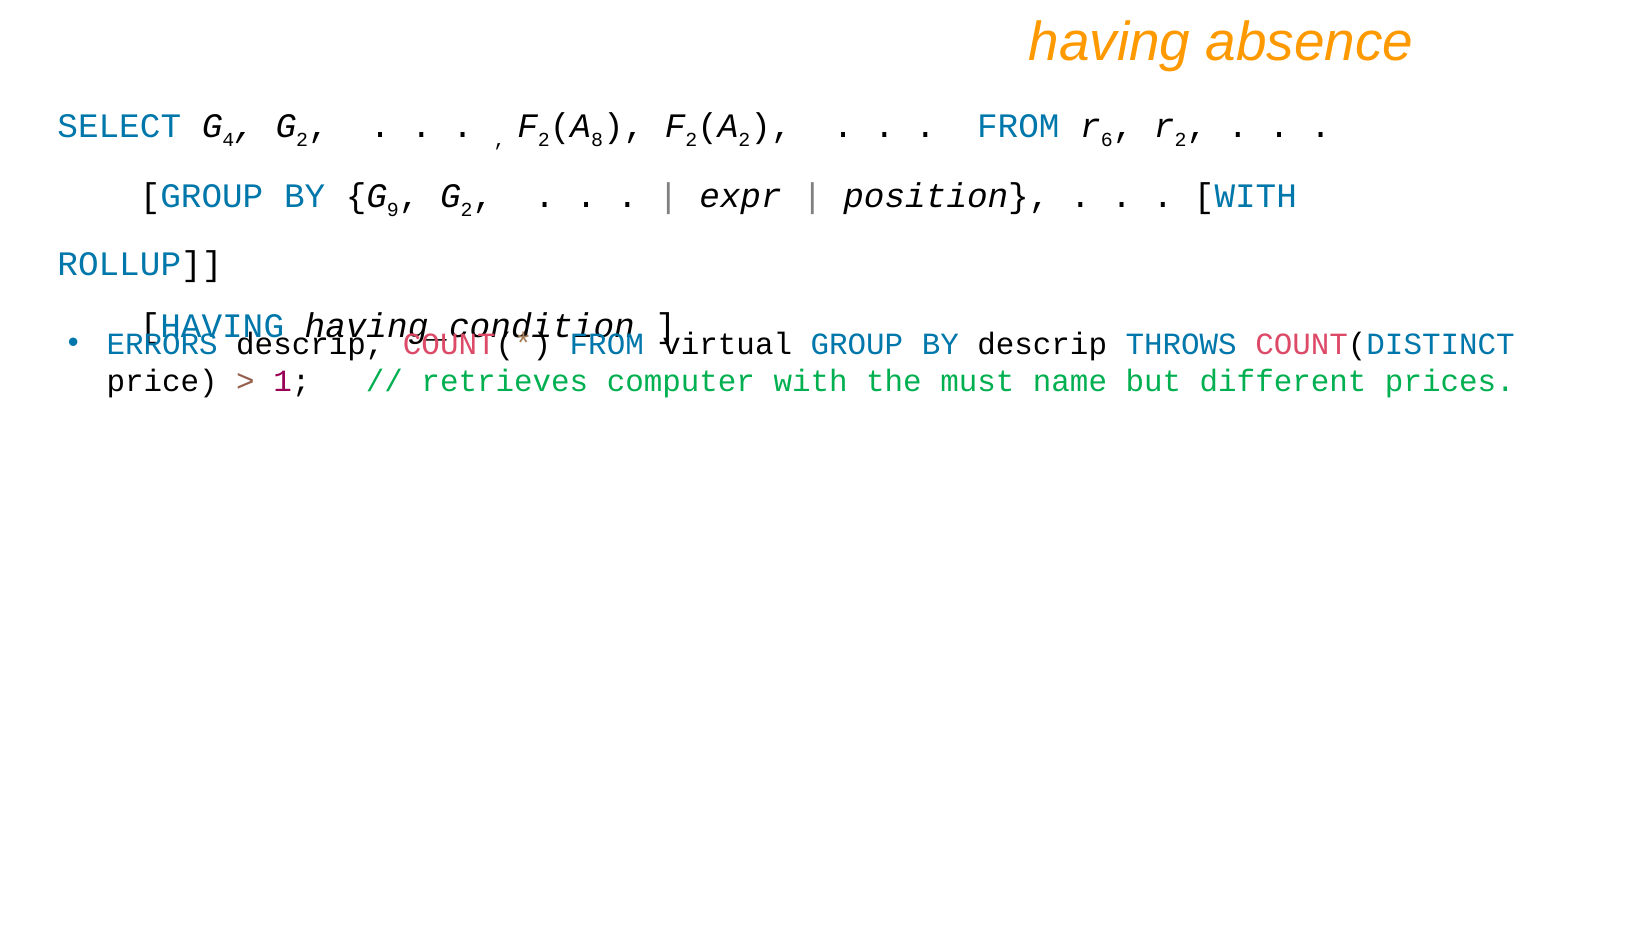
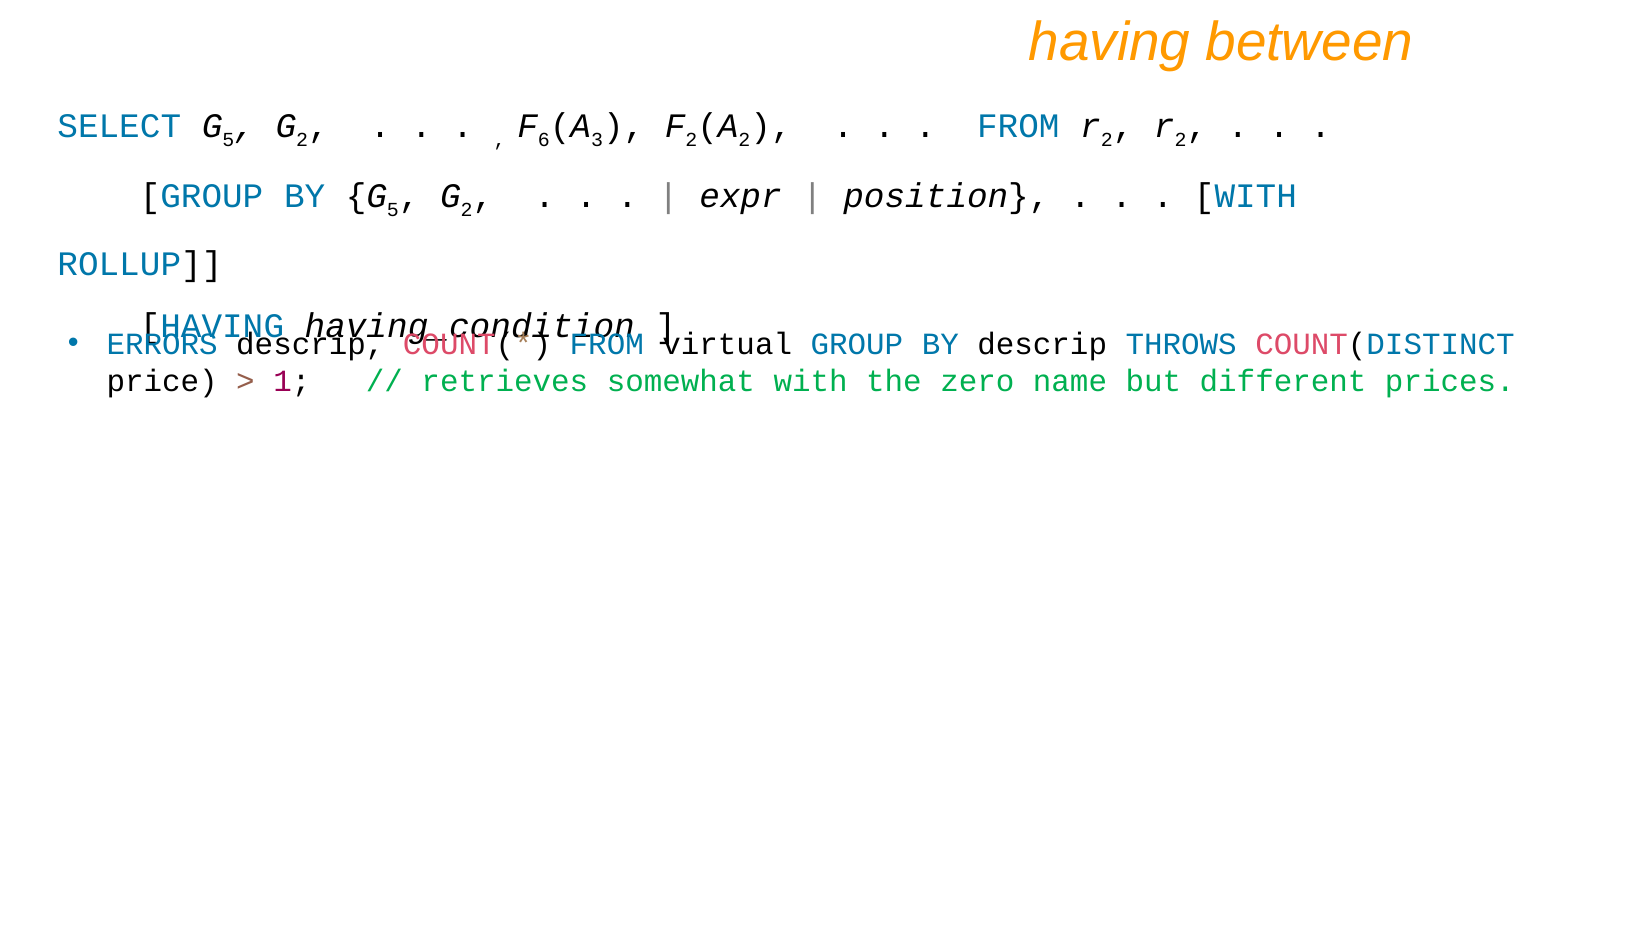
absence: absence -> between (1309, 43)
4: 4 -> 5 (228, 140)
2: 2 -> 6 (544, 140)
8: 8 -> 3 (597, 140)
6: 6 -> 2 (1107, 140)
9: 9 -> 5 (393, 210)
computer: computer -> somewhat (681, 381)
must: must -> zero (977, 381)
